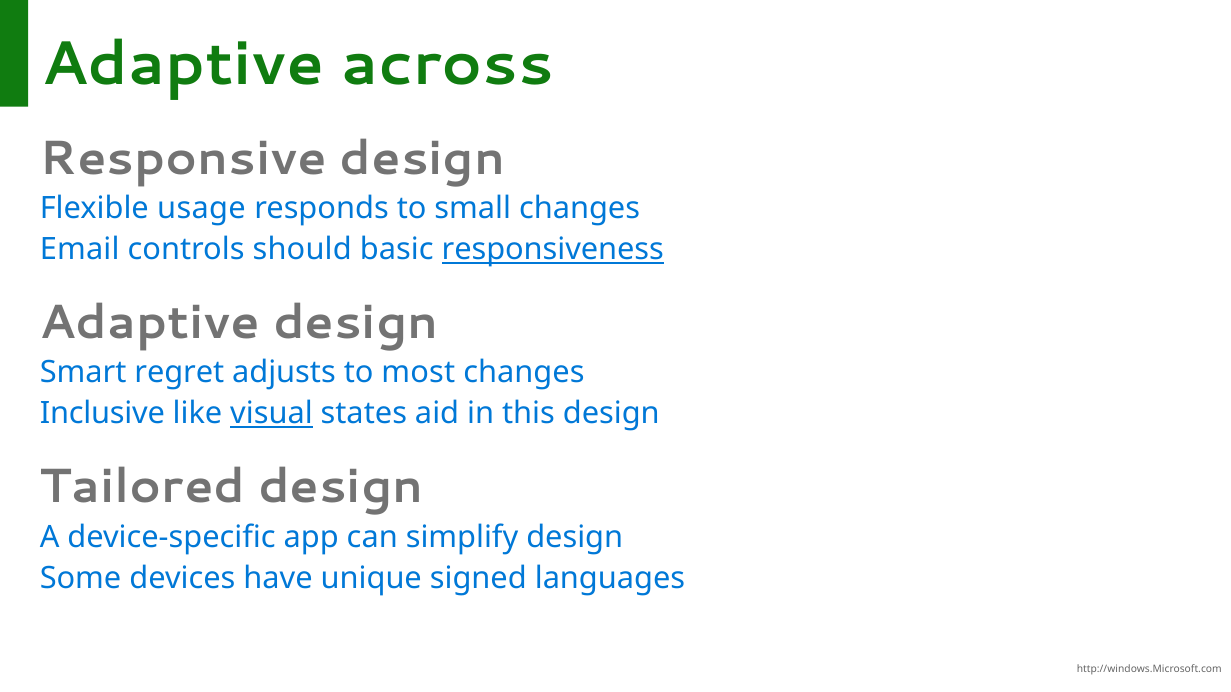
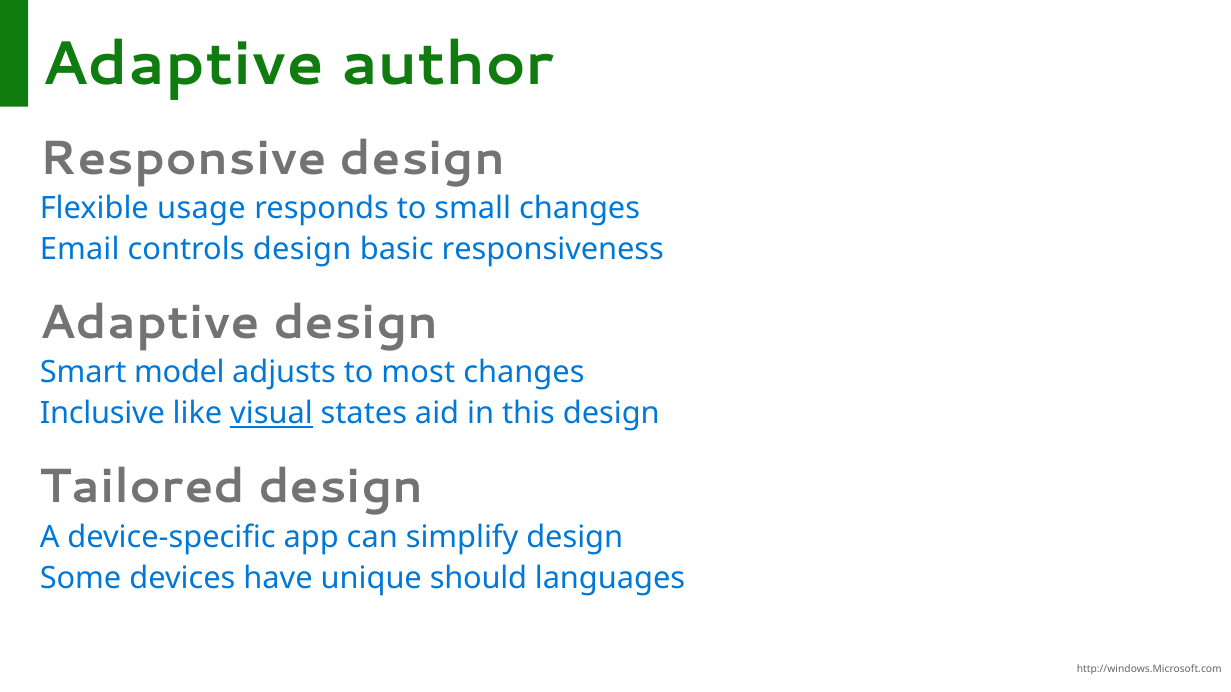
across: across -> author (448, 65)
controls should: should -> design (302, 250)
responsiveness underline: present -> none (553, 250)
regret: regret -> model (179, 373)
signed: signed -> should (478, 578)
